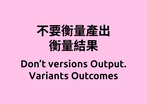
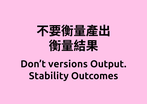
Variants: Variants -> Stability (49, 76)
